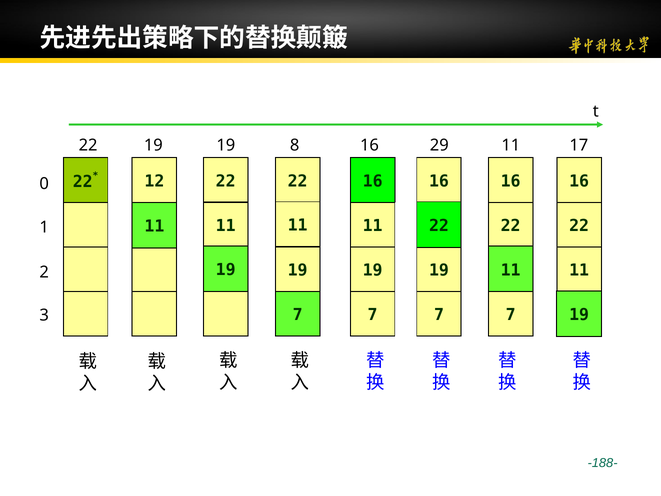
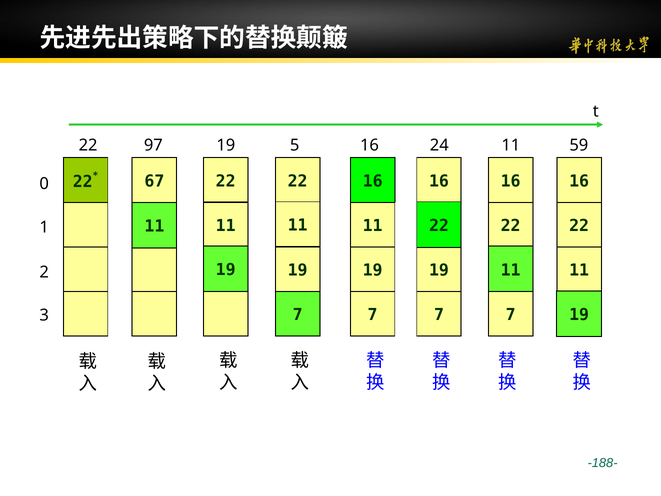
19: 19 -> 97 (153, 145)
8: 8 -> 5 (295, 145)
29: 29 -> 24 (439, 145)
17: 17 -> 59 (579, 145)
12: 12 -> 67 (154, 181)
